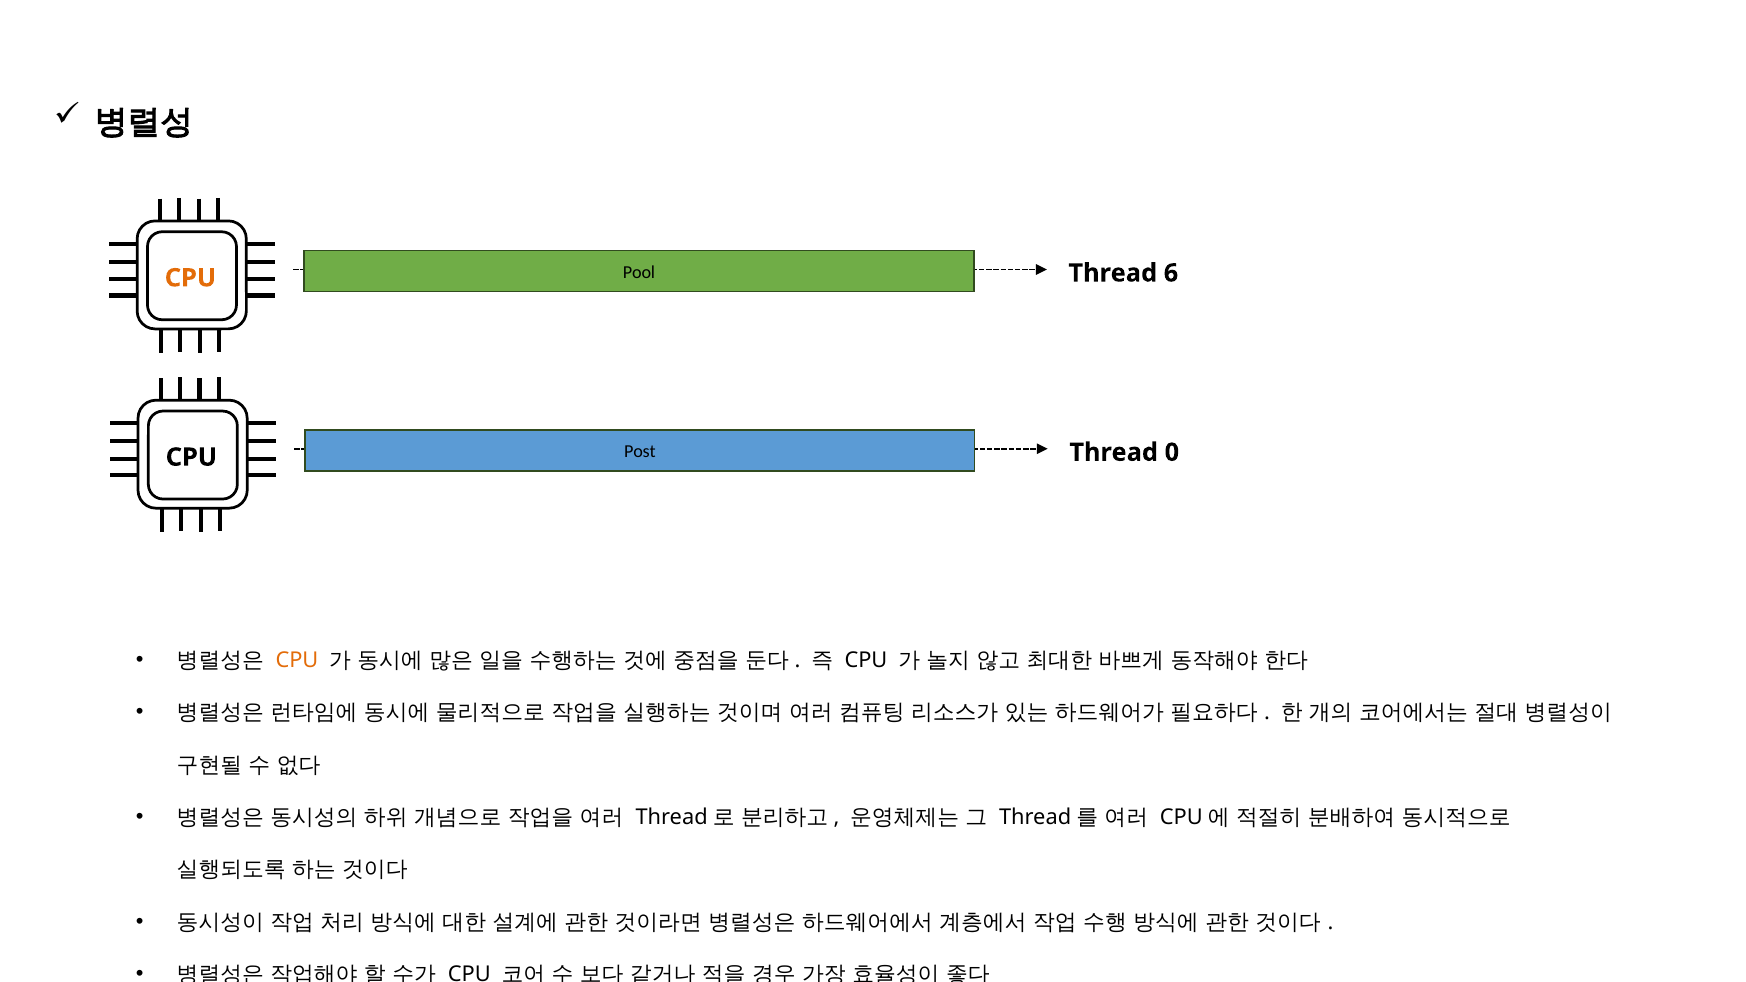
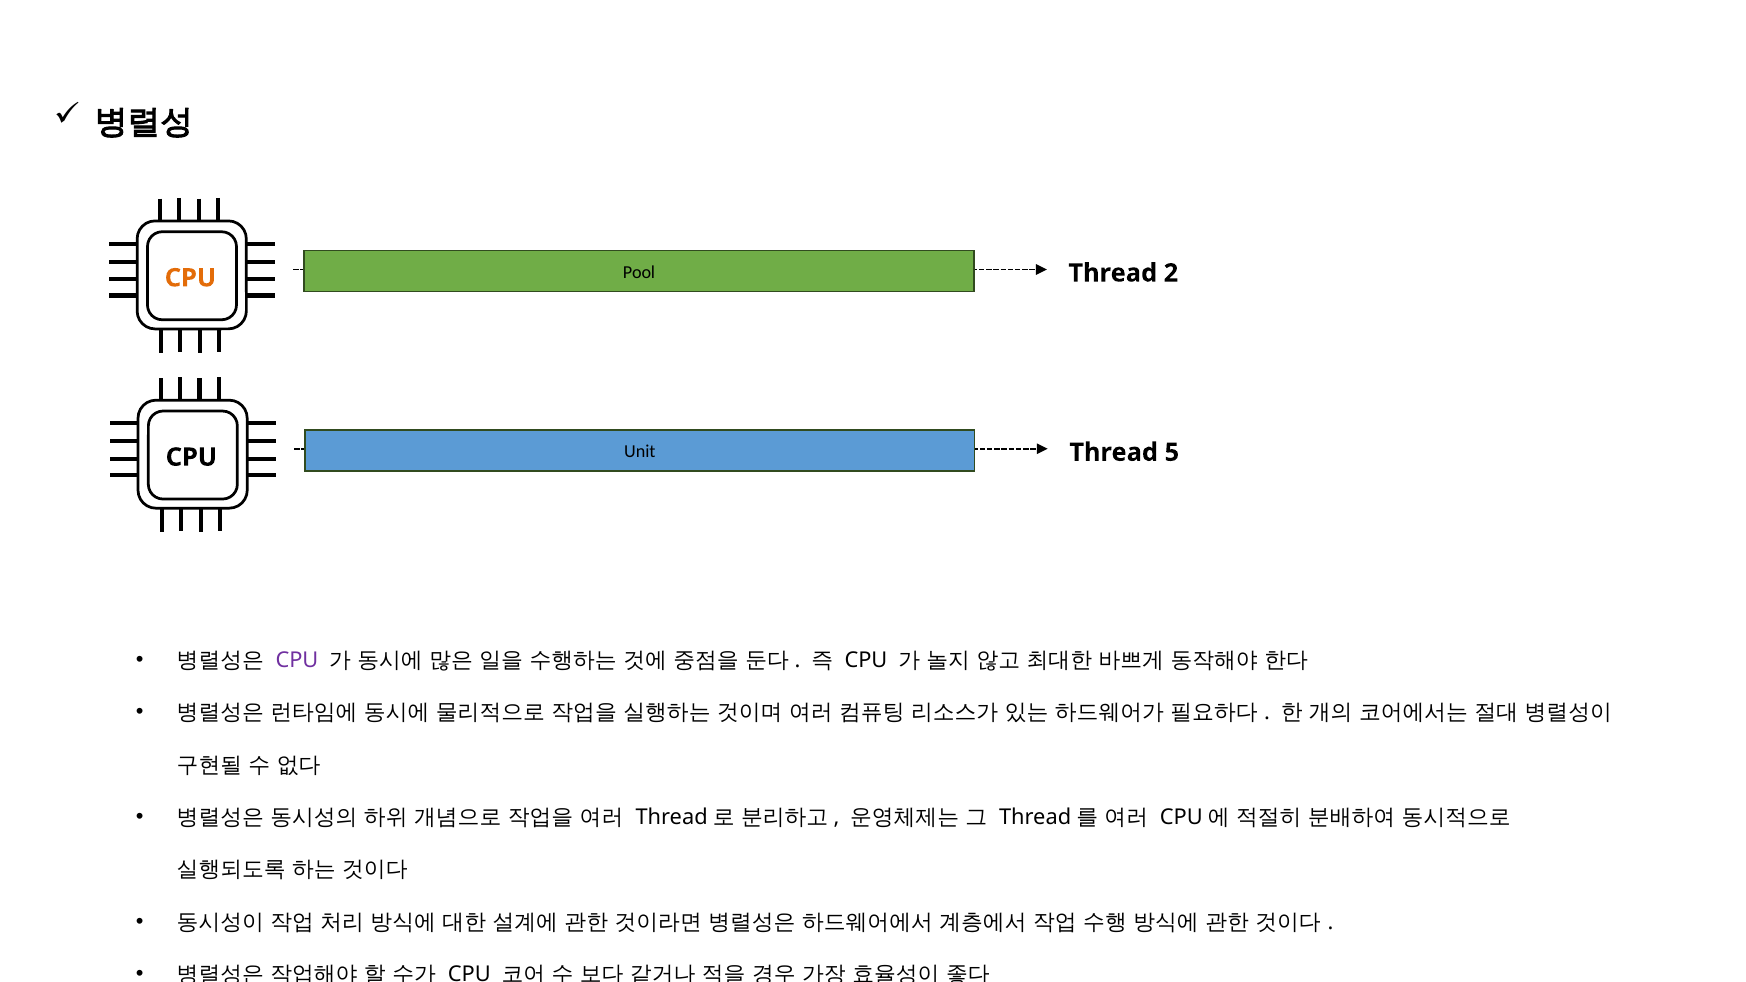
6: 6 -> 2 (1171, 273)
Post: Post -> Unit (640, 452)
0: 0 -> 5 (1172, 452)
CPU colour: orange -> purple (297, 660)
